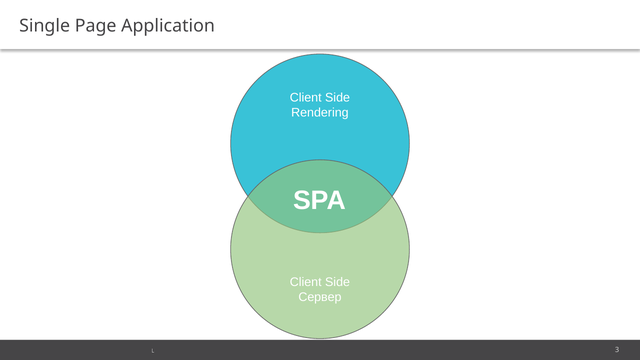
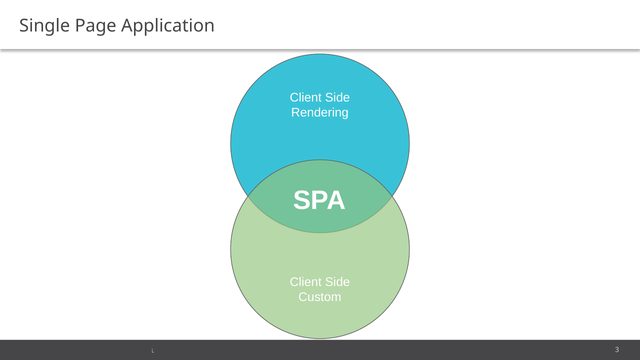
Сервер: Сервер -> Custom (320, 297)
